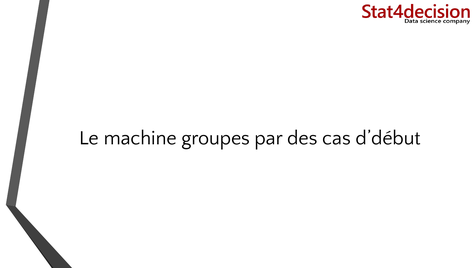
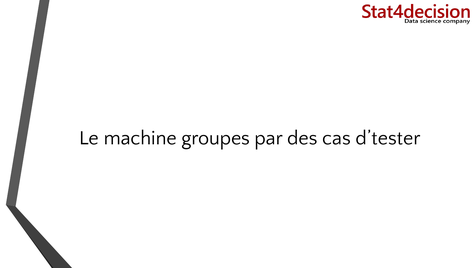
d’début: d’début -> d’tester (388, 138)
